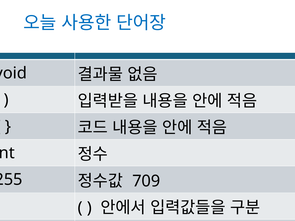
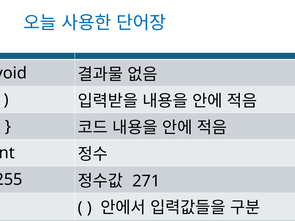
709: 709 -> 271 (146, 181)
